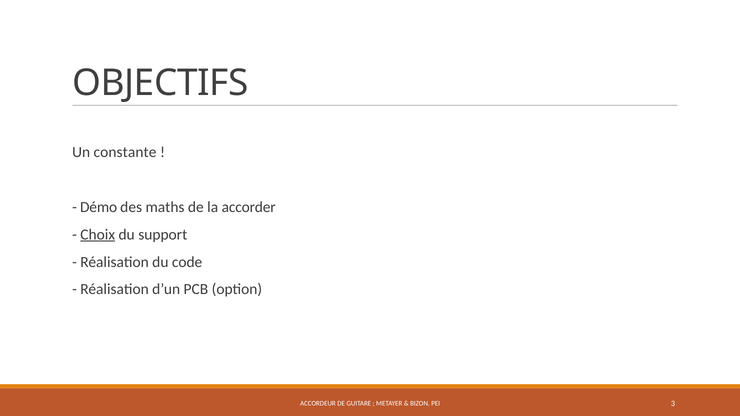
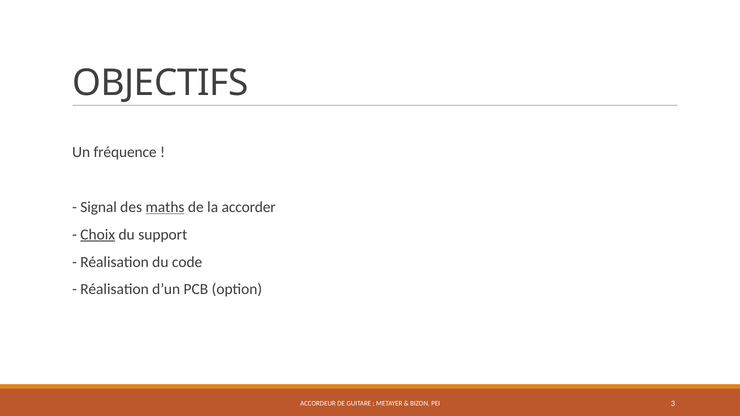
constante: constante -> fréquence (125, 152)
Démo: Démo -> Signal (99, 207)
maths underline: none -> present (165, 207)
